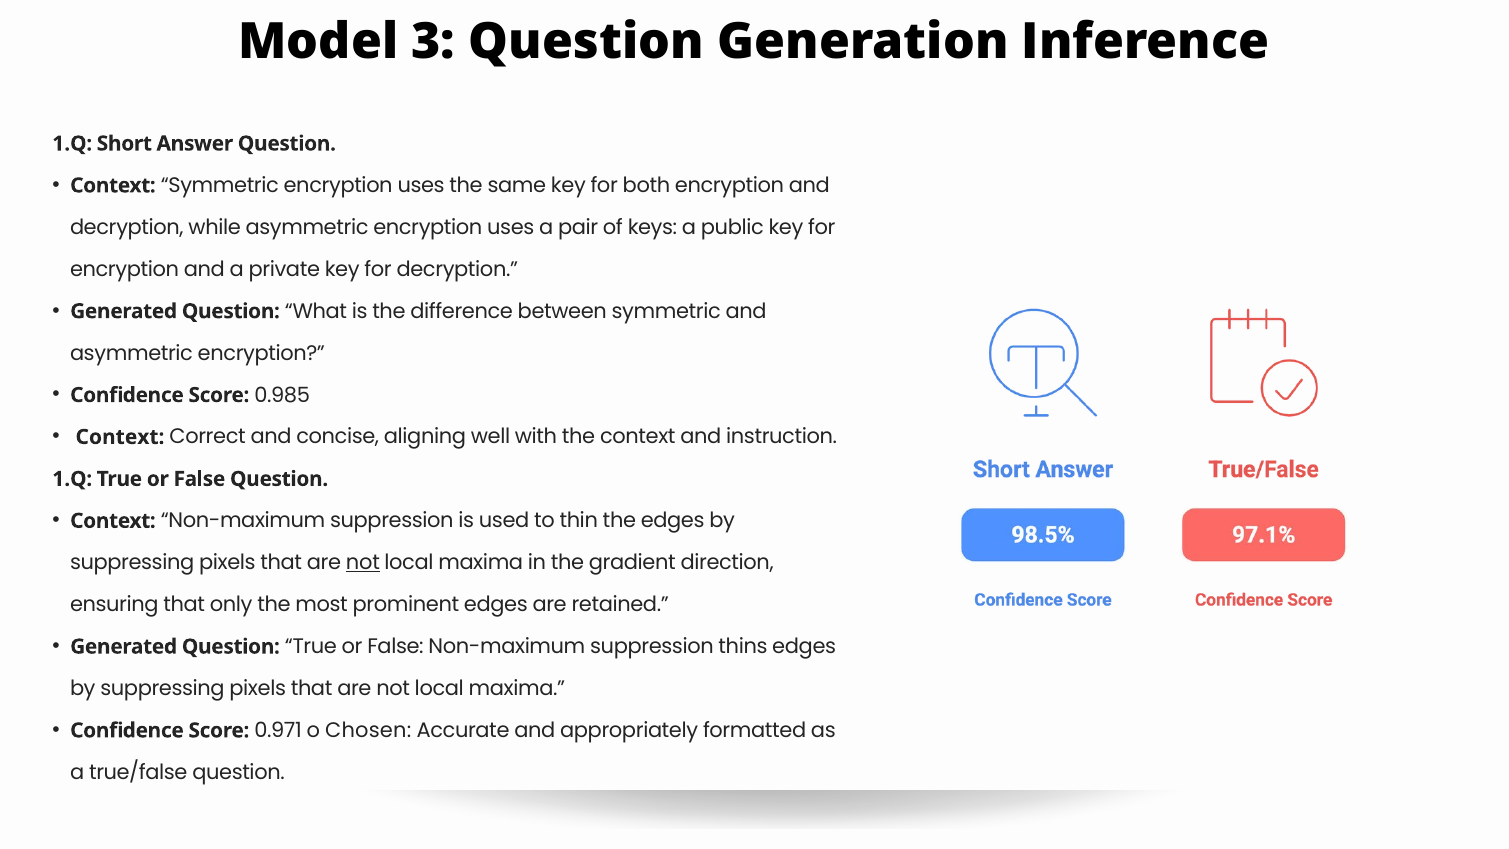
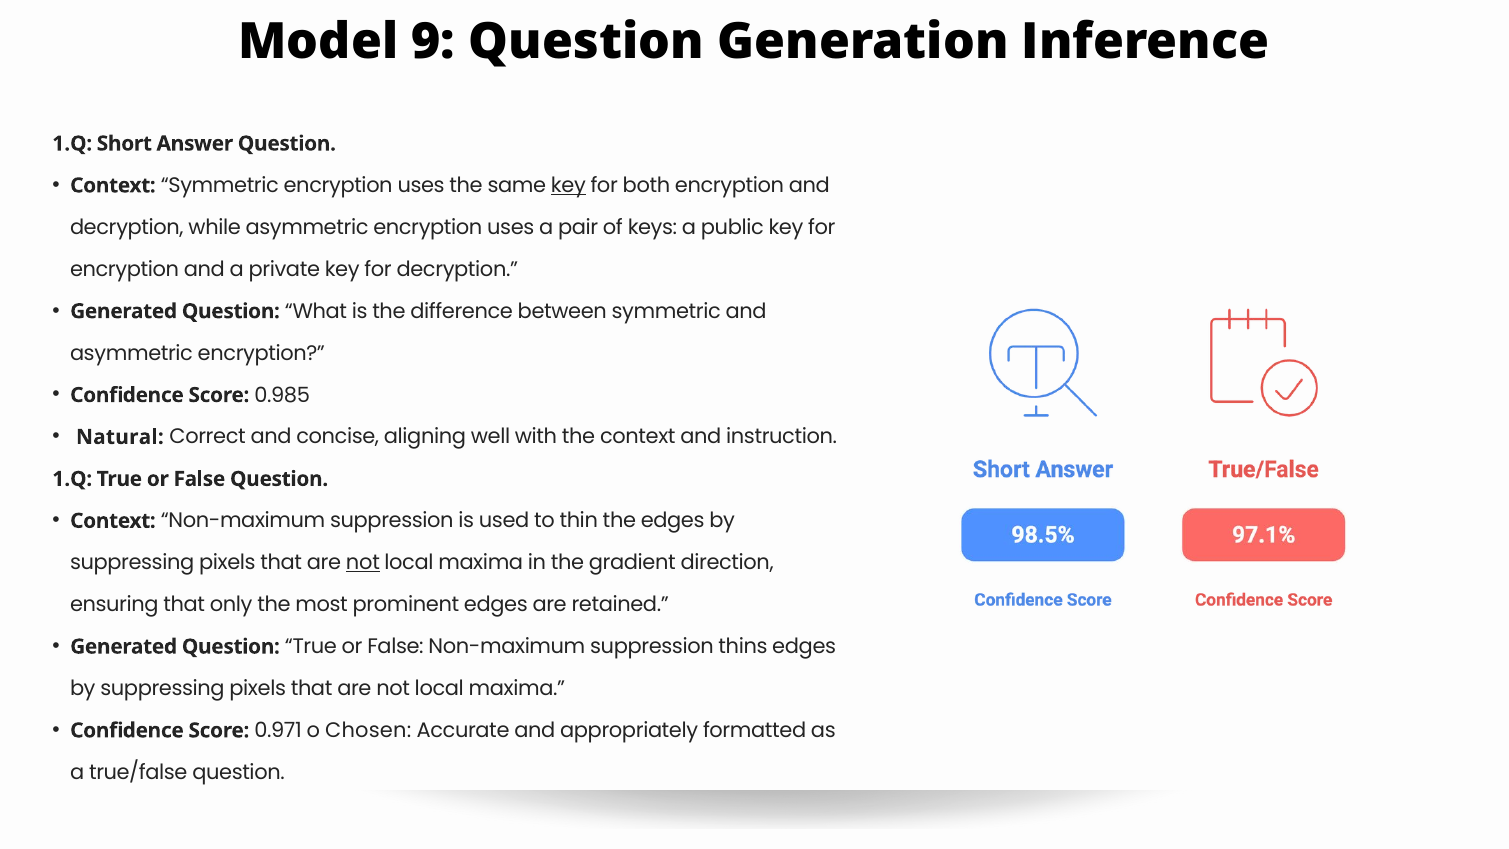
3: 3 -> 9 (433, 42)
key underline: none -> present (568, 185)
Context: Context -> Natural (120, 437)
